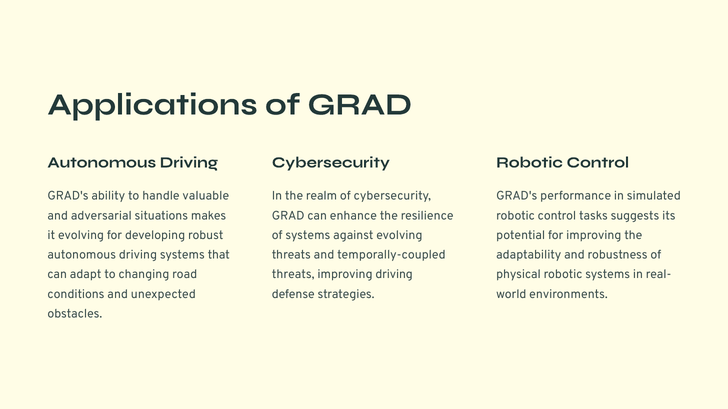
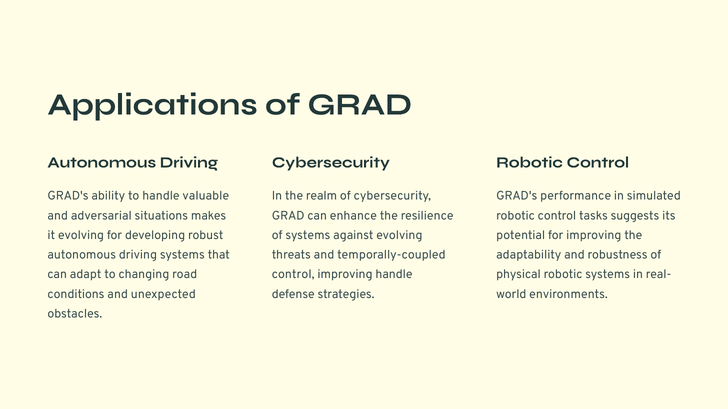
threats: threats -> control (293, 275)
improving driving: driving -> handle (394, 275)
